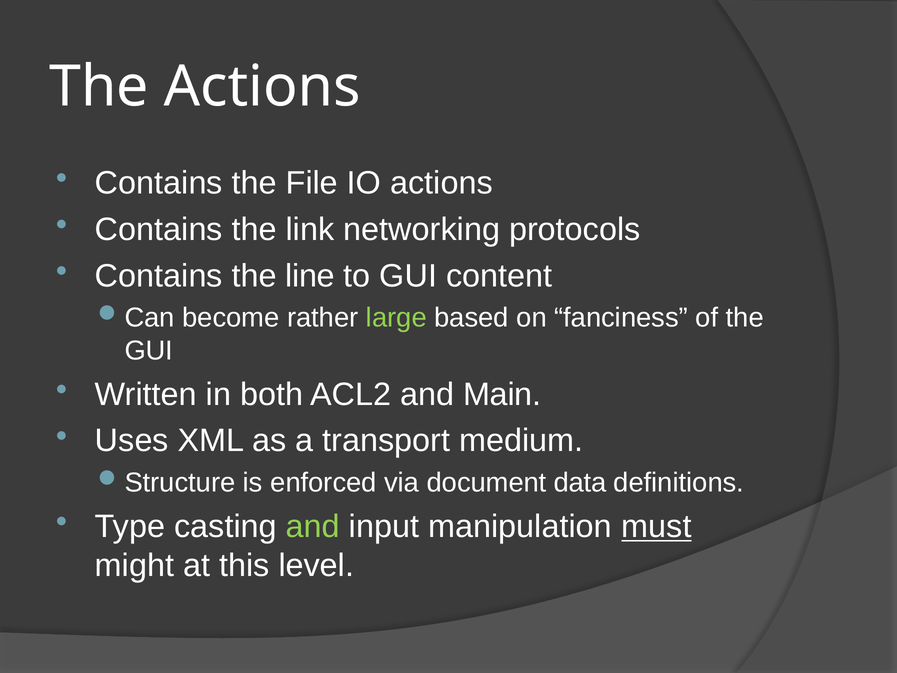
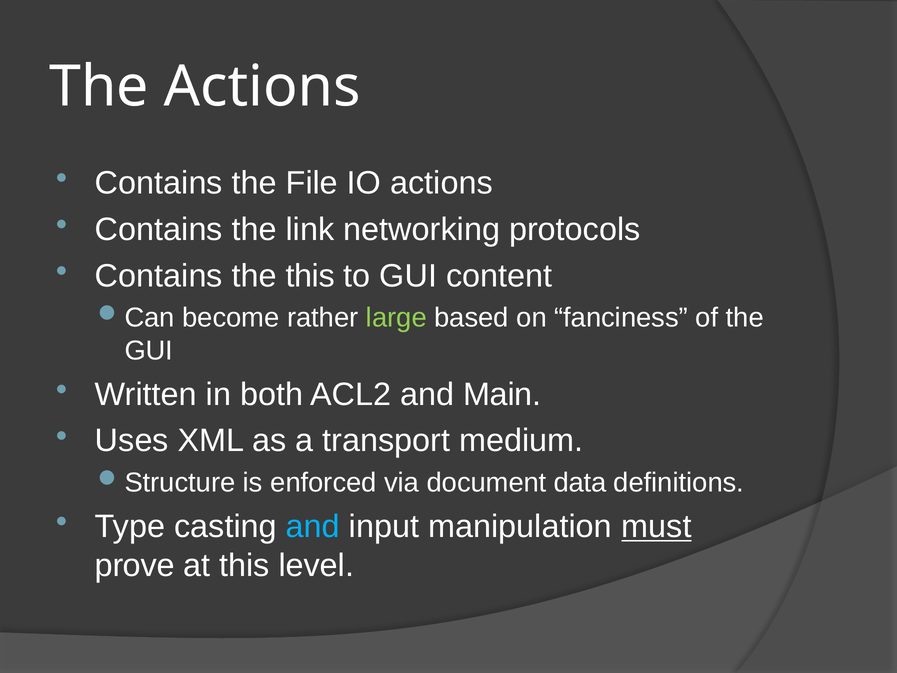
the line: line -> this (310, 276)
and colour: light green -> light blue (313, 526)
might: might -> prove (135, 565)
